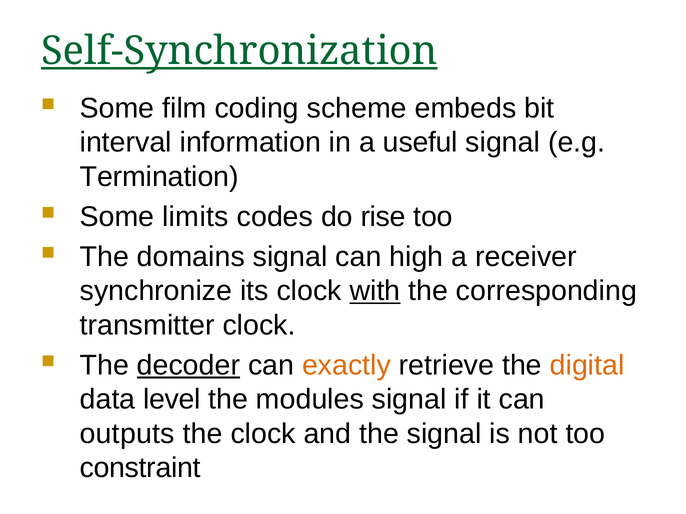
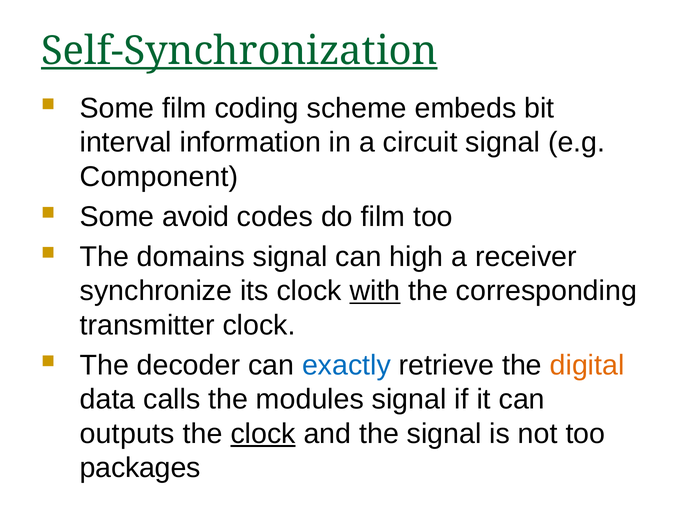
useful: useful -> circuit (420, 143)
Termination: Termination -> Component (159, 177)
limits: limits -> avoid (196, 217)
do rise: rise -> film (383, 217)
decoder underline: present -> none (189, 366)
exactly colour: orange -> blue (347, 366)
level: level -> calls (172, 400)
clock underline: none -> present (263, 434)
constraint: constraint -> packages (140, 469)
